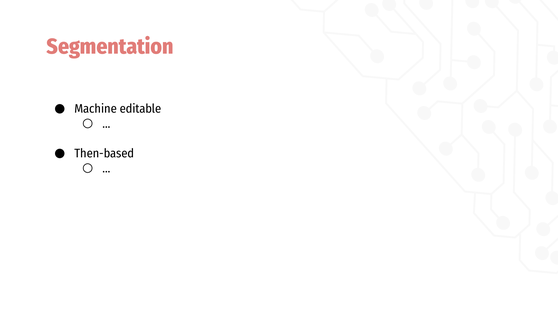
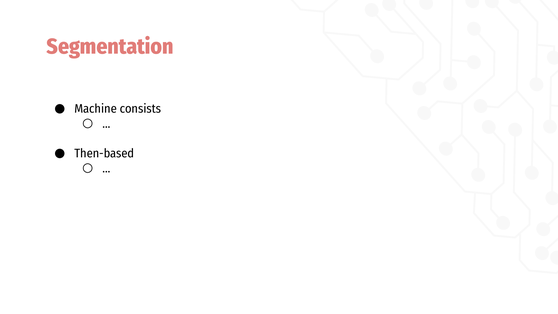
editable: editable -> consists (140, 109)
